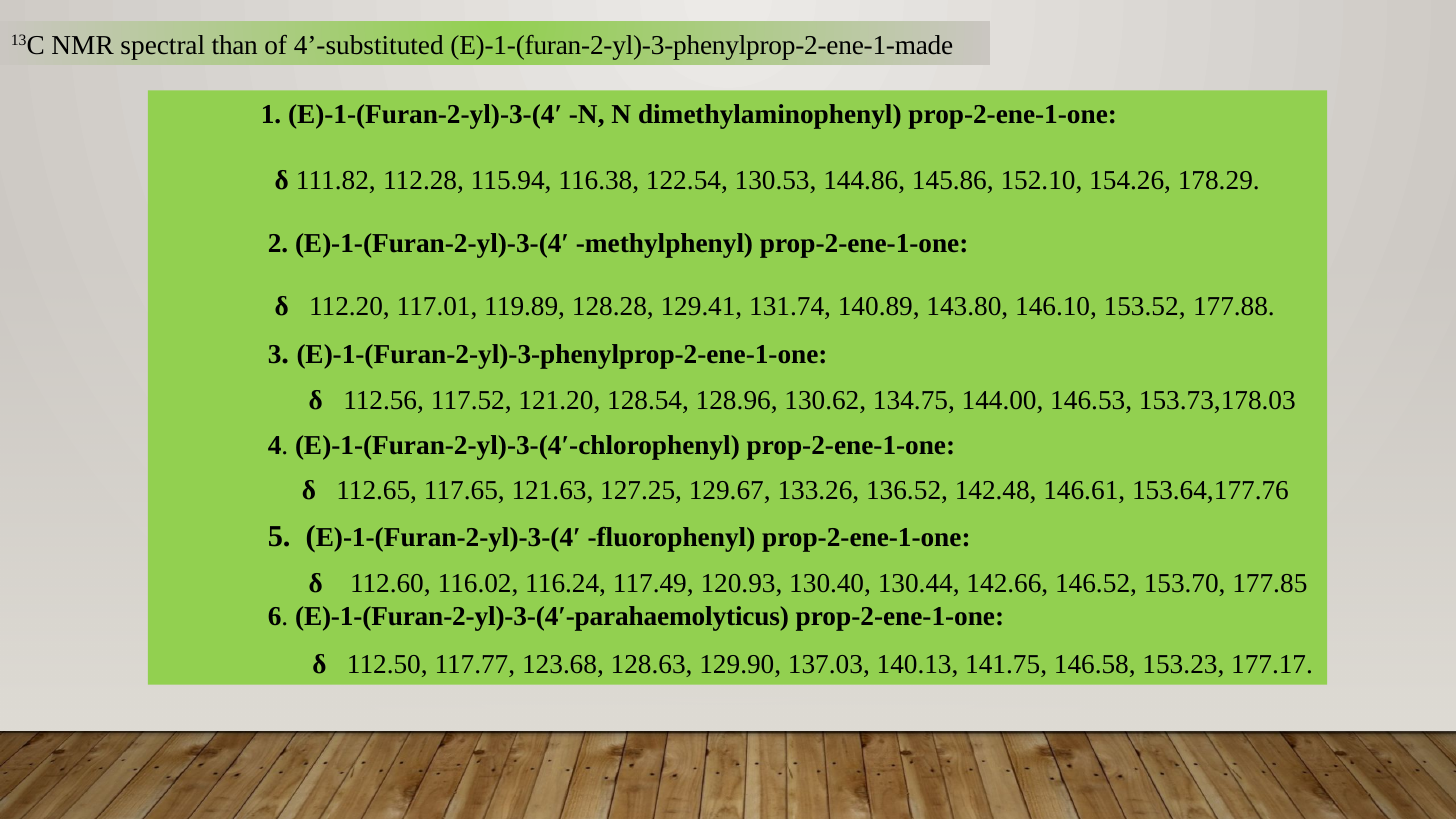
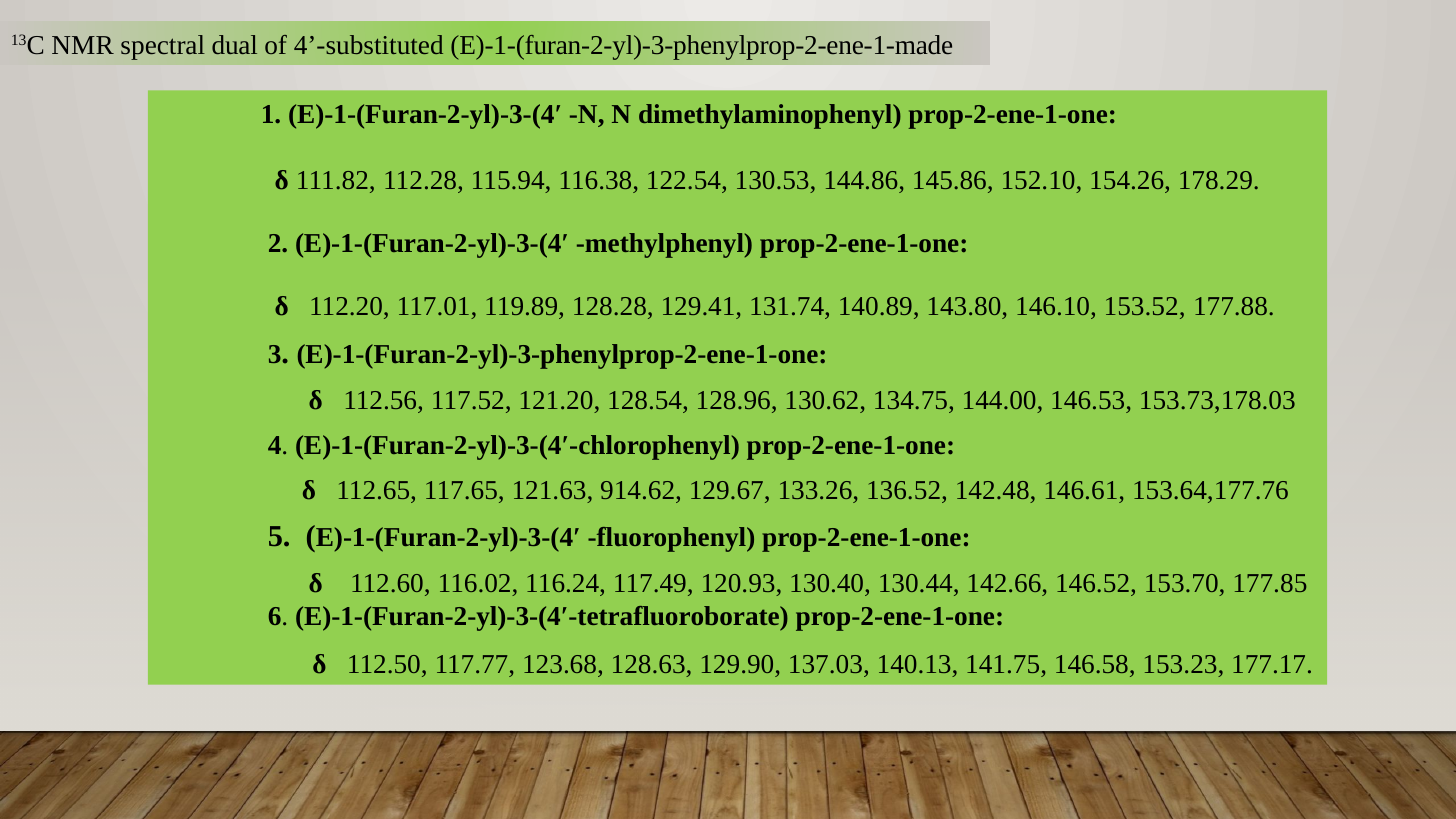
than: than -> dual (235, 45)
127.25: 127.25 -> 914.62 (641, 490)
E)-1-(Furan-2-yl)-3-(4′-parahaemolyticus: E)-1-(Furan-2-yl)-3-(4′-parahaemolyticus -> E)-1-(Furan-2-yl)-3-(4′-tetrafluoroborate (542, 616)
